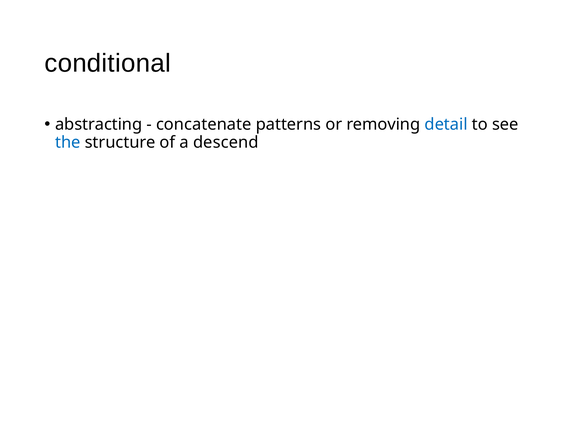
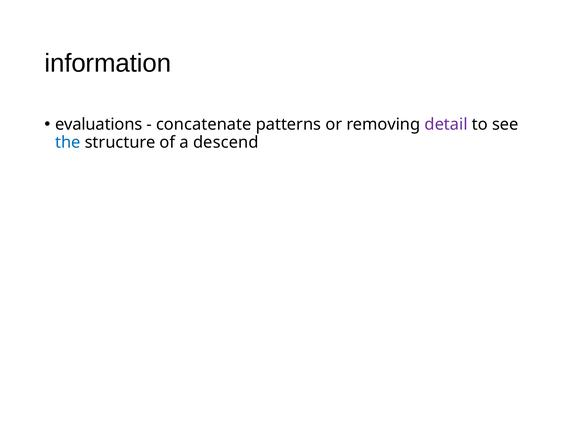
conditional: conditional -> information (108, 63)
abstracting: abstracting -> evaluations (99, 124)
detail colour: blue -> purple (446, 124)
